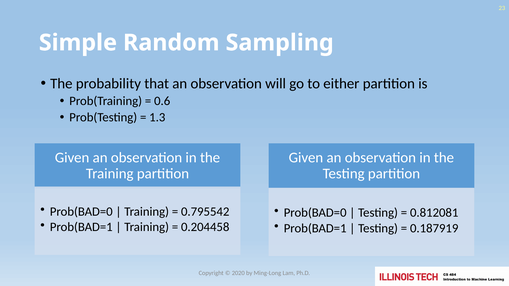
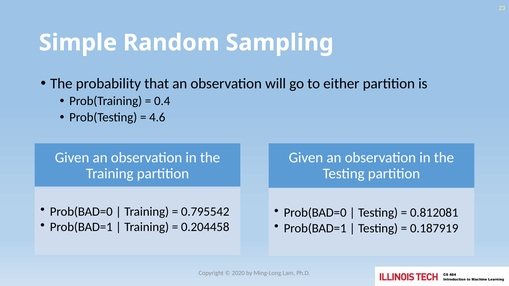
0.6: 0.6 -> 0.4 (162, 101)
1.3: 1.3 -> 4.6 (157, 118)
